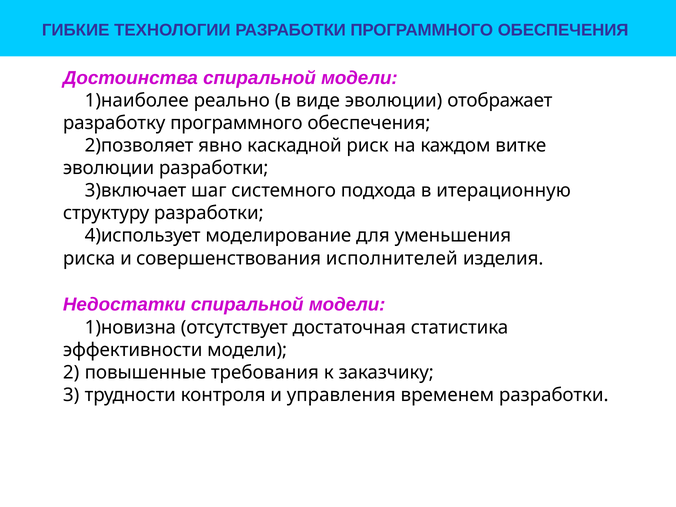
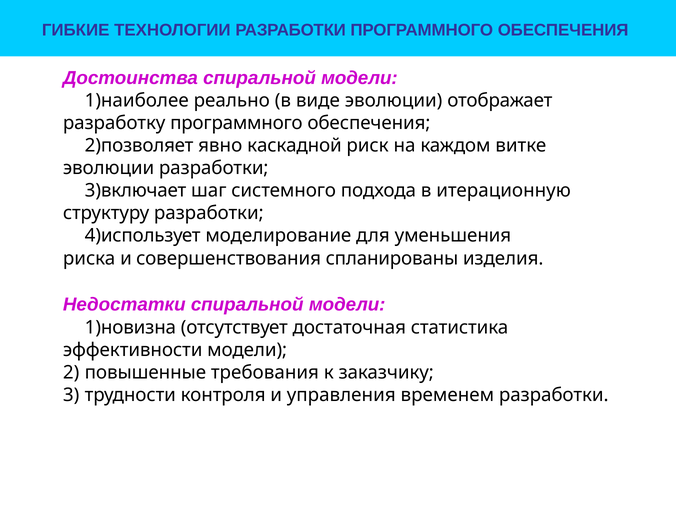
исполнителей: исполнителей -> спланированы (392, 258)
